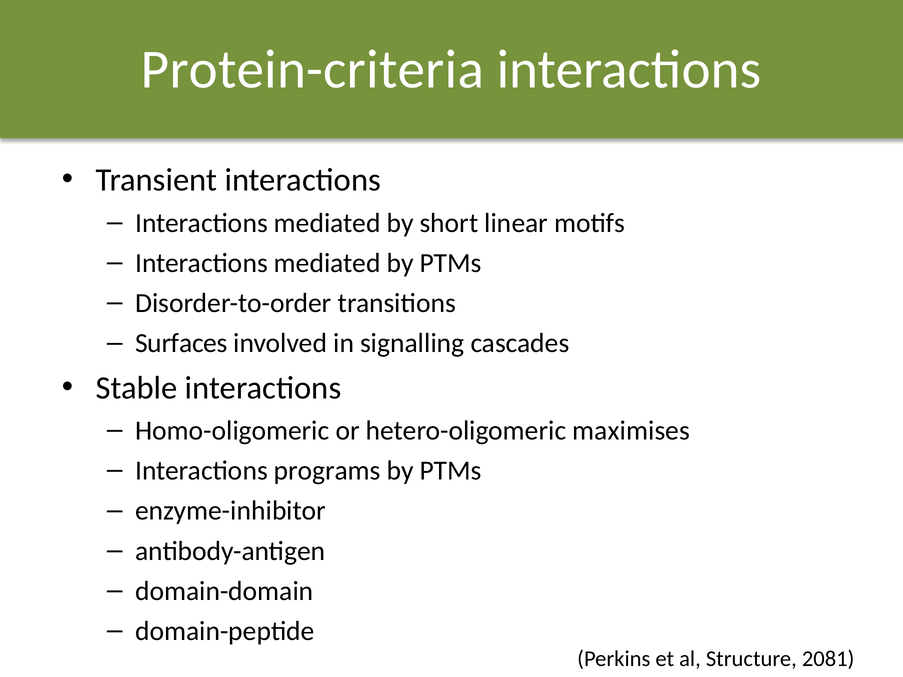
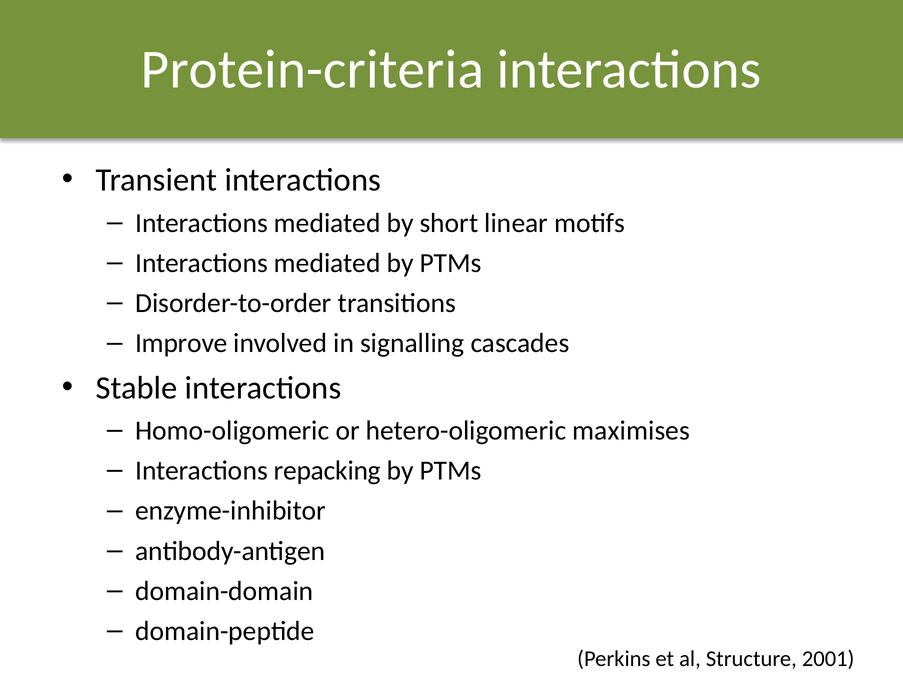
Surfaces: Surfaces -> Improve (181, 343)
programs: programs -> repacking (327, 471)
2081: 2081 -> 2001 (828, 659)
